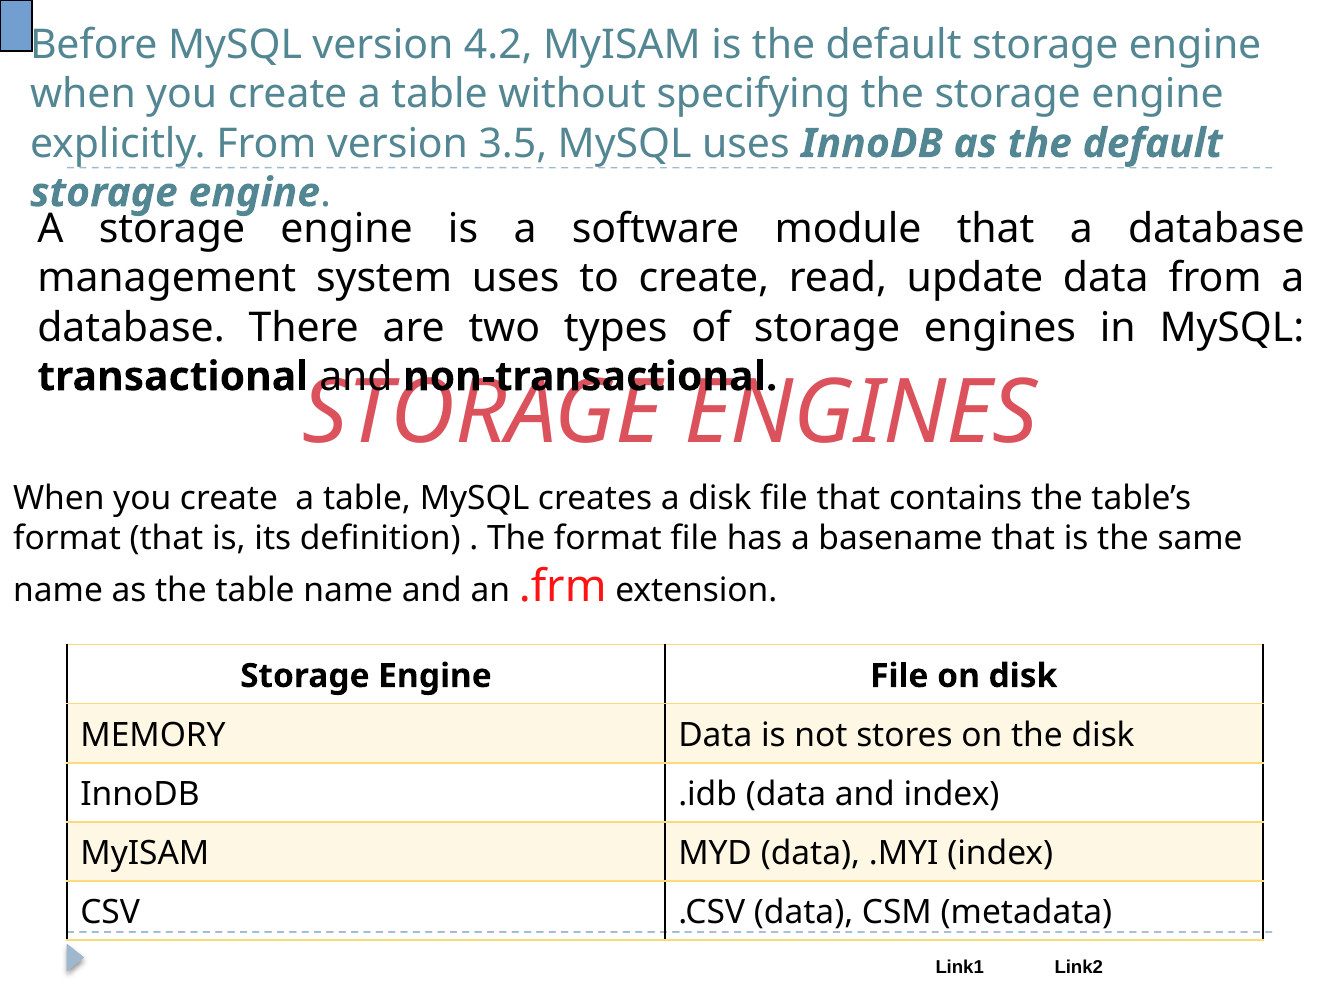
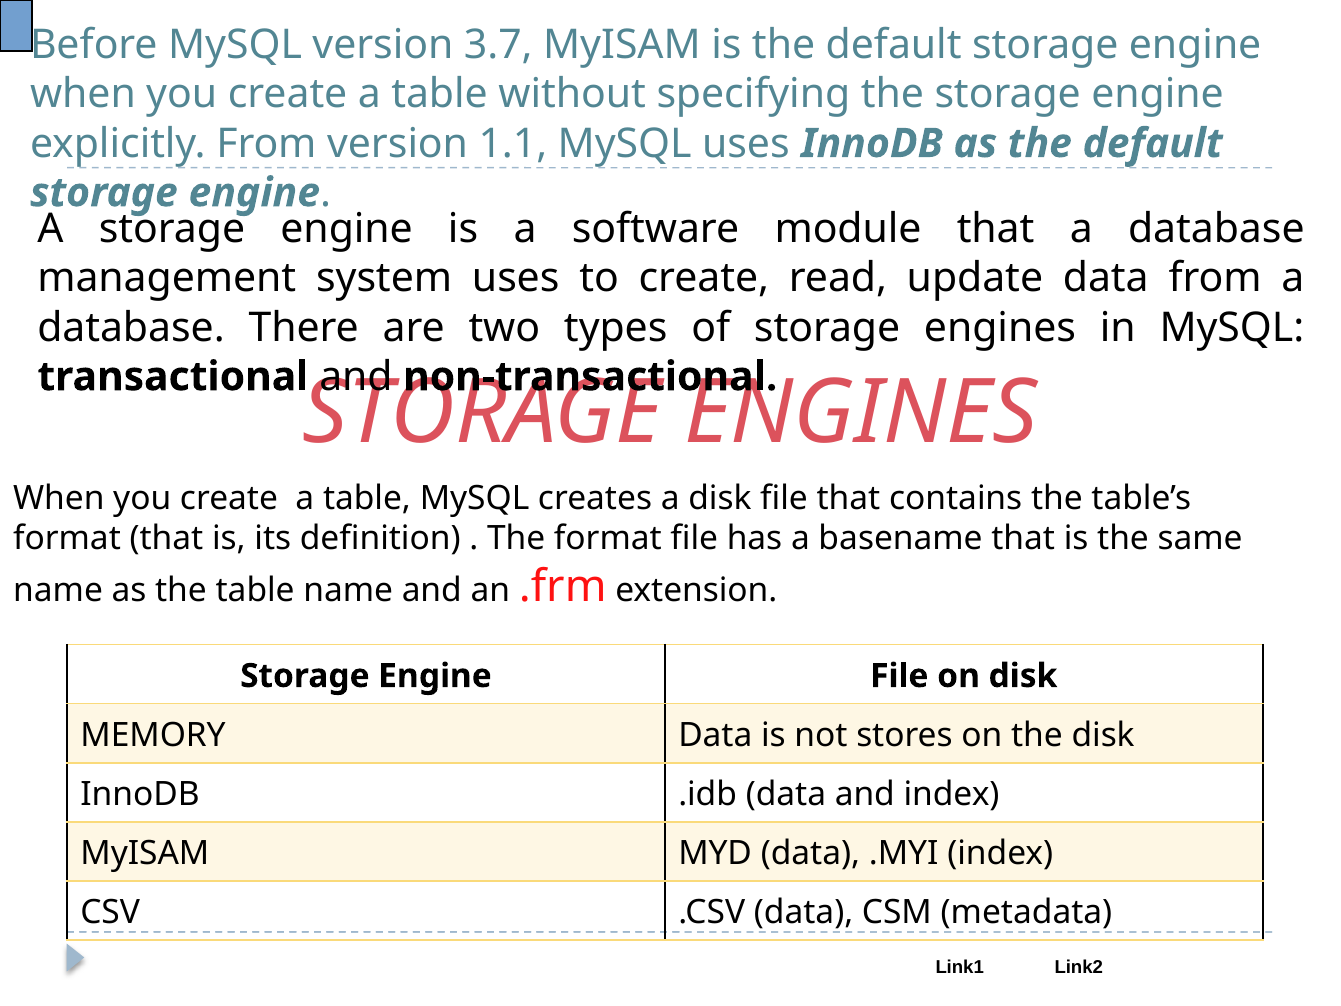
4.2: 4.2 -> 3.7 (498, 45)
3.5: 3.5 -> 1.1 (513, 144)
